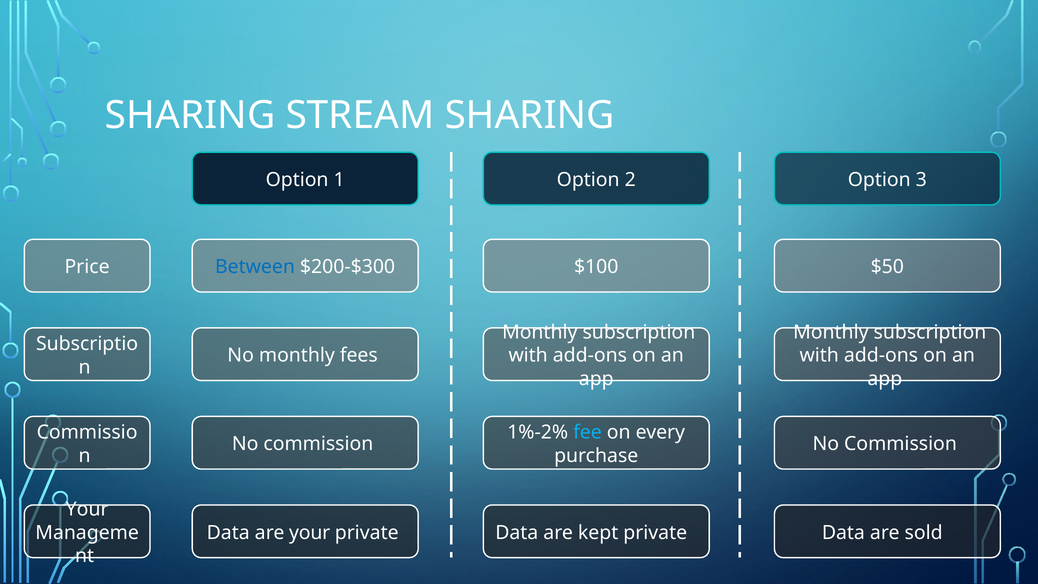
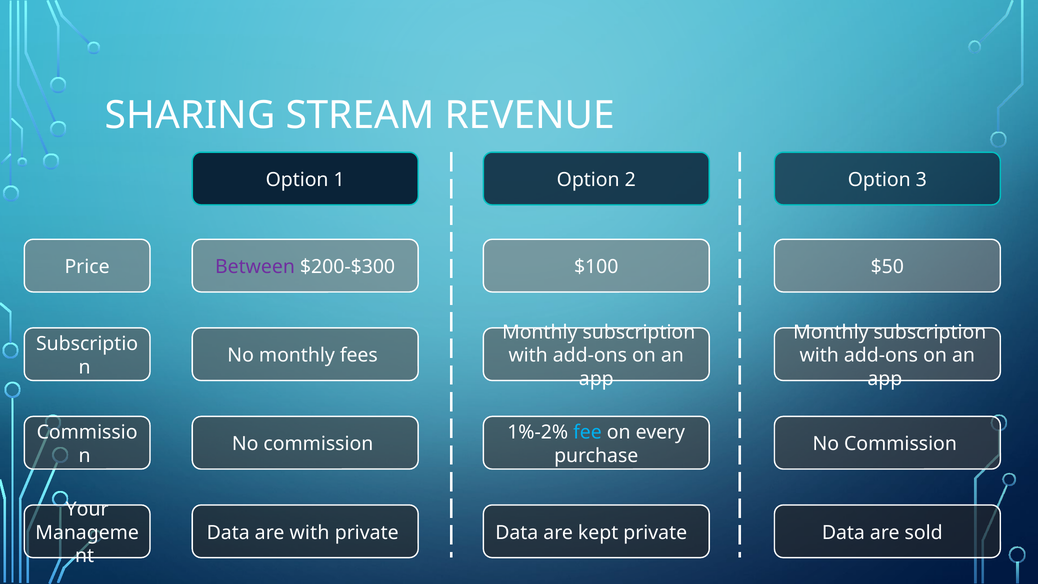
STREAM SHARING: SHARING -> REVENUE (530, 115)
Between colour: blue -> purple (255, 267)
are your: your -> with (309, 533)
